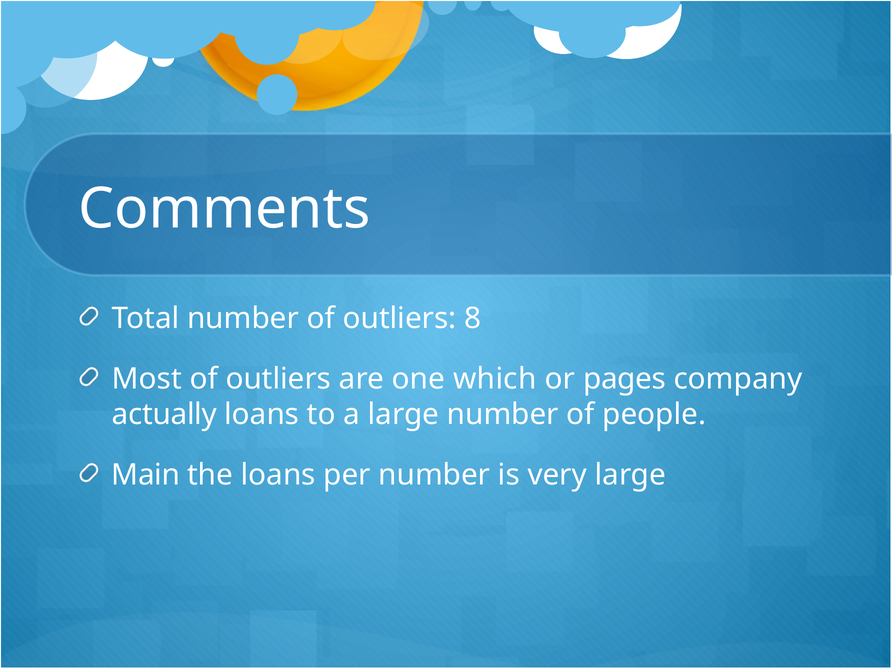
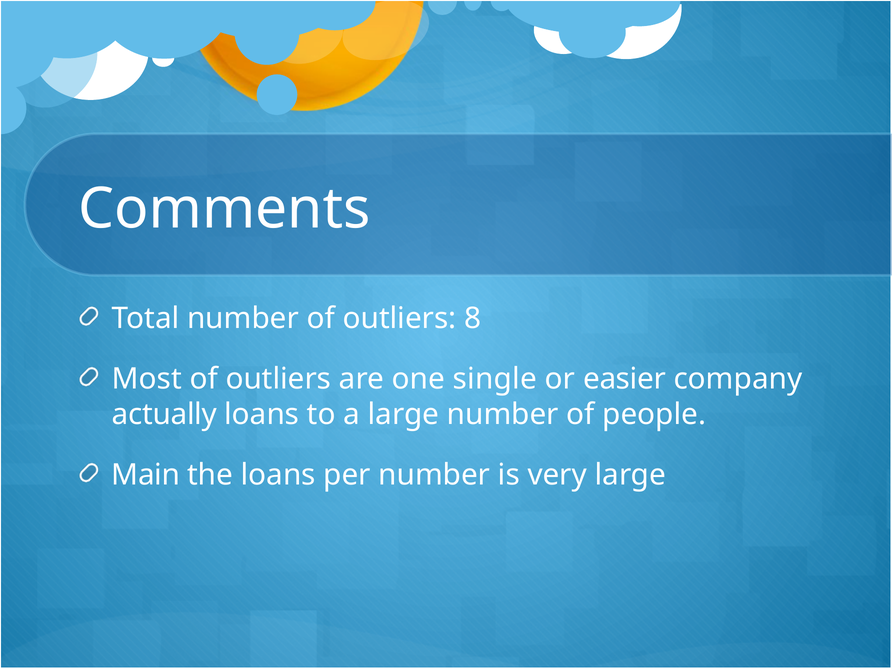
which: which -> single (495, 379)
pages: pages -> easier (625, 379)
